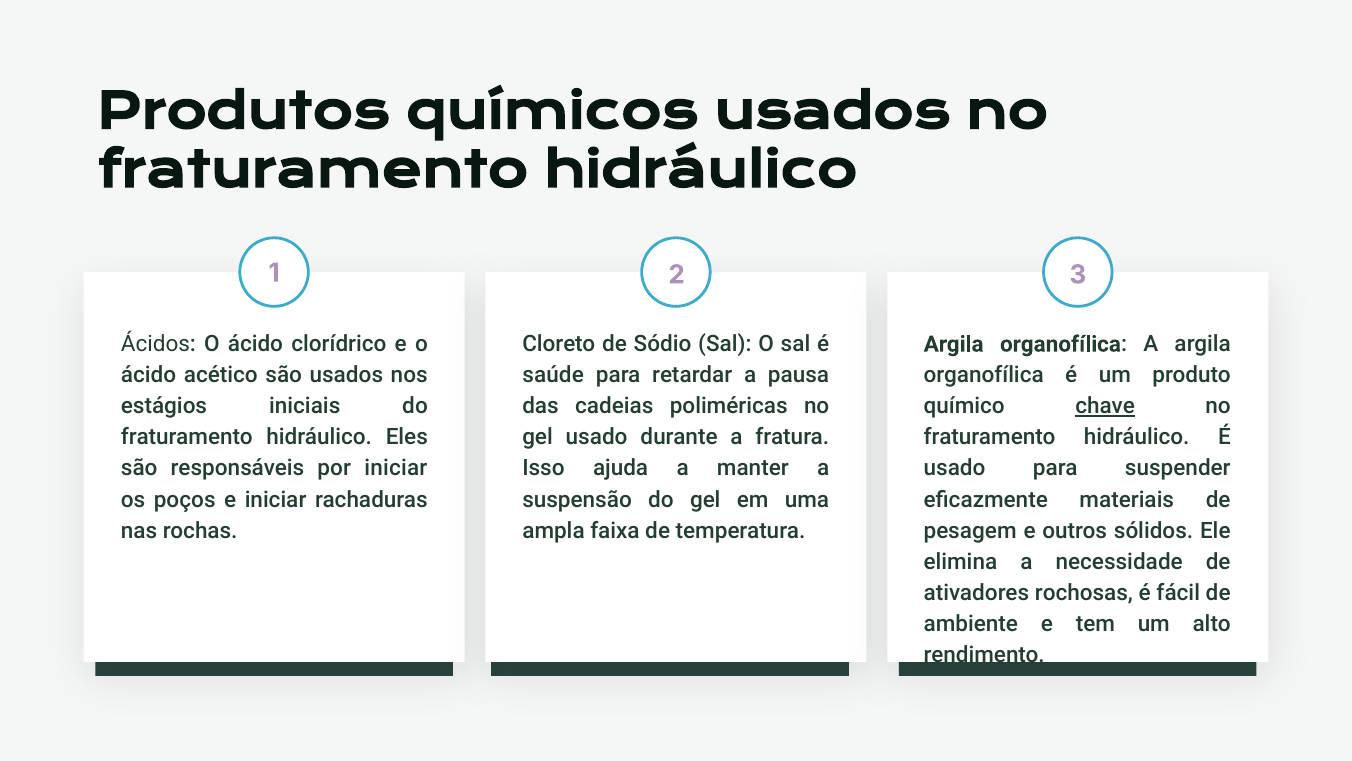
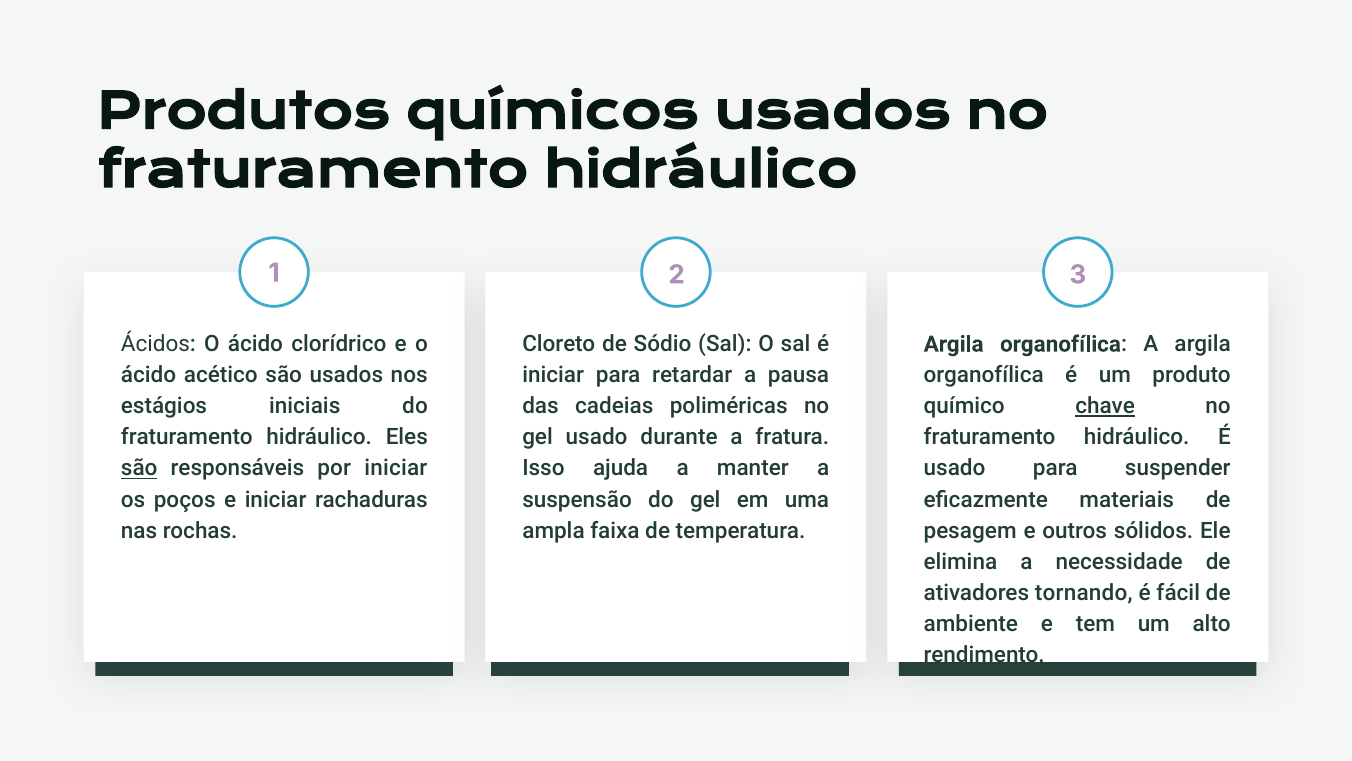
saúde: saúde -> iniciar (553, 375)
são underline: none -> present (139, 468)
rochosas: rochosas -> tornando (1084, 593)
